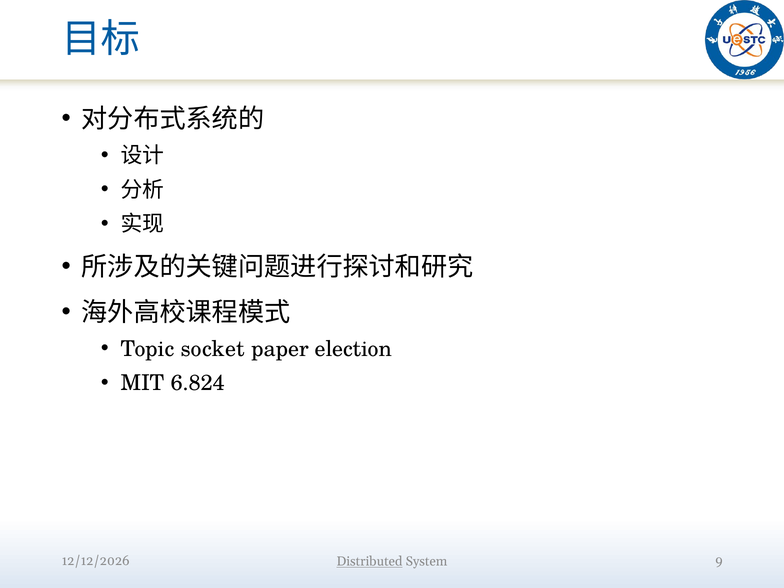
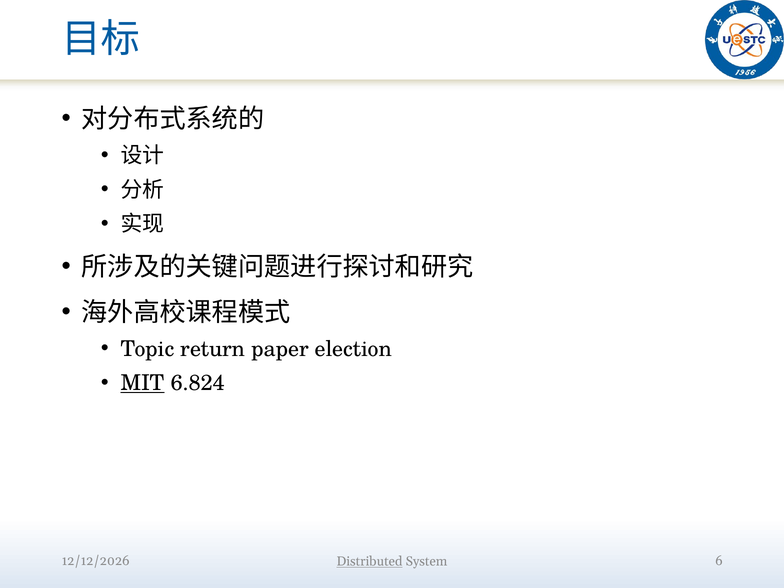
socket: socket -> return (213, 349)
MIT underline: none -> present (143, 383)
9: 9 -> 6 (719, 561)
